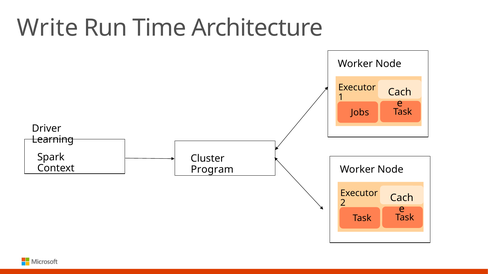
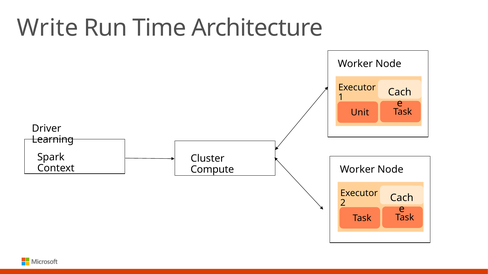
Jobs: Jobs -> Unit (360, 113)
Program: Program -> Compute (212, 170)
